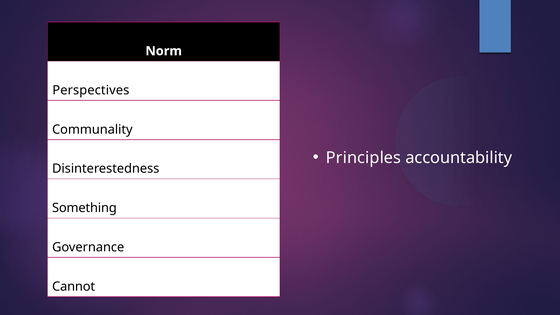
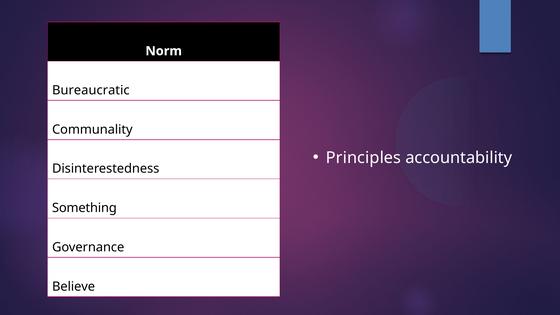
Perspectives: Perspectives -> Bureaucratic (91, 90)
Cannot: Cannot -> Believe (74, 286)
